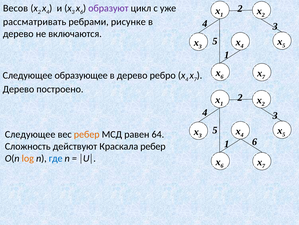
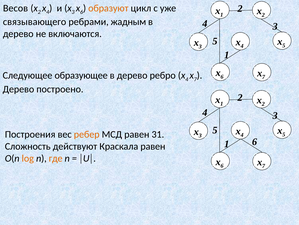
образуют colour: purple -> orange (108, 8)
рассматривать: рассматривать -> связывающего (35, 22)
рисунке: рисунке -> жадным (128, 22)
Следующее: Следующее -> Построения (30, 134)
64: 64 -> 31 (158, 134)
Краскала ребер: ребер -> равен (153, 146)
где colour: blue -> orange (56, 158)
